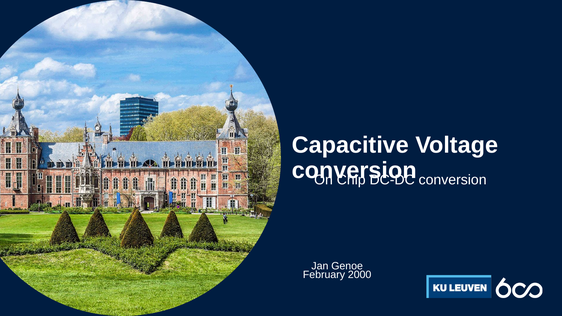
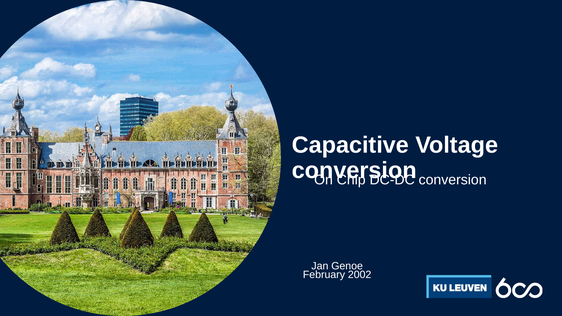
2000: 2000 -> 2002 (360, 275)
